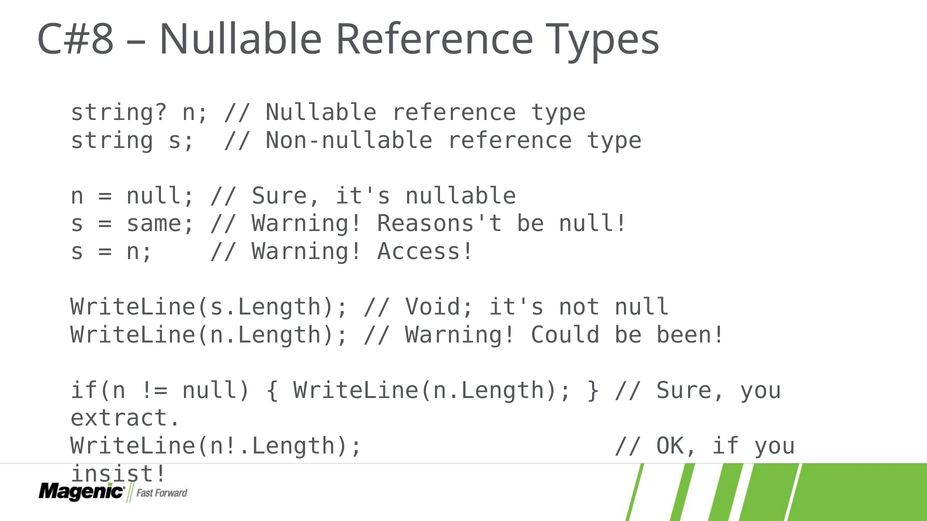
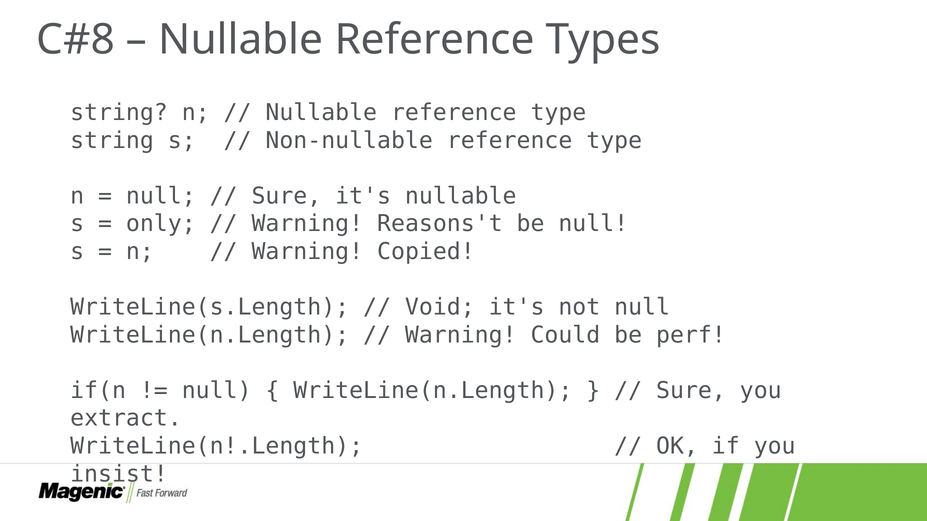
same: same -> only (161, 224)
Access: Access -> Copied (426, 252)
been: been -> perf (691, 335)
